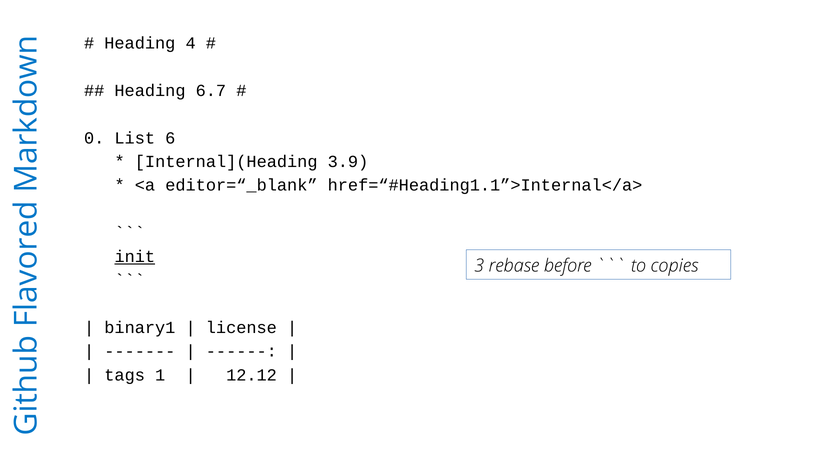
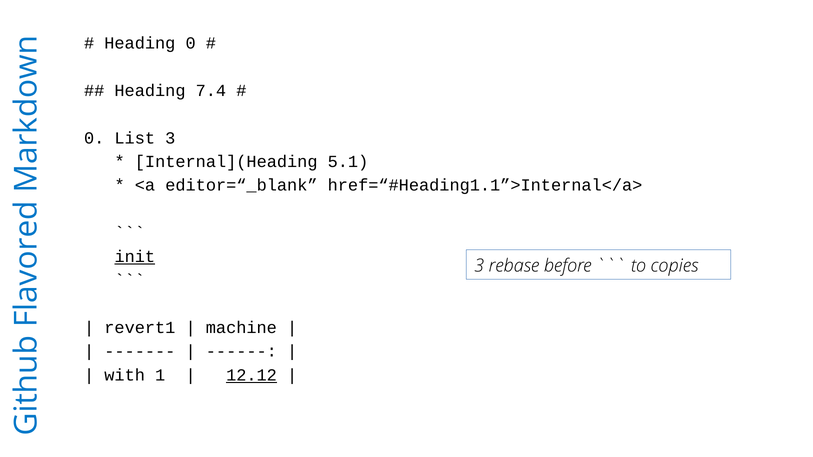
Heading 4: 4 -> 0 (191, 43)
6.7: 6.7 -> 7.4 (211, 91)
List 6: 6 -> 3 (170, 138)
3.9: 3.9 -> 5.1 (348, 162)
binary1: binary1 -> revert1 (140, 328)
license: license -> machine (241, 328)
tags: tags -> with (125, 375)
12.12 underline: none -> present (252, 375)
